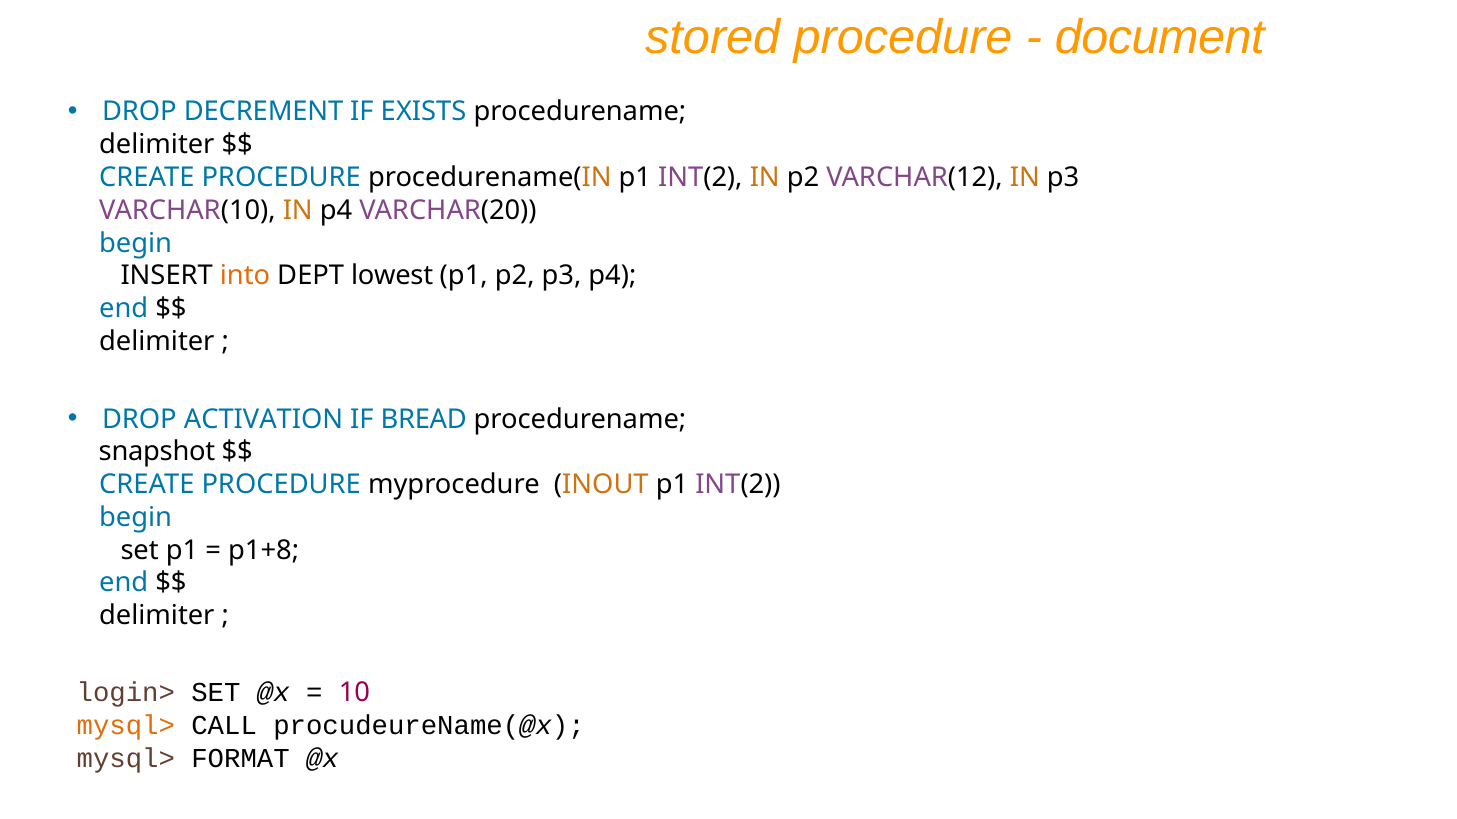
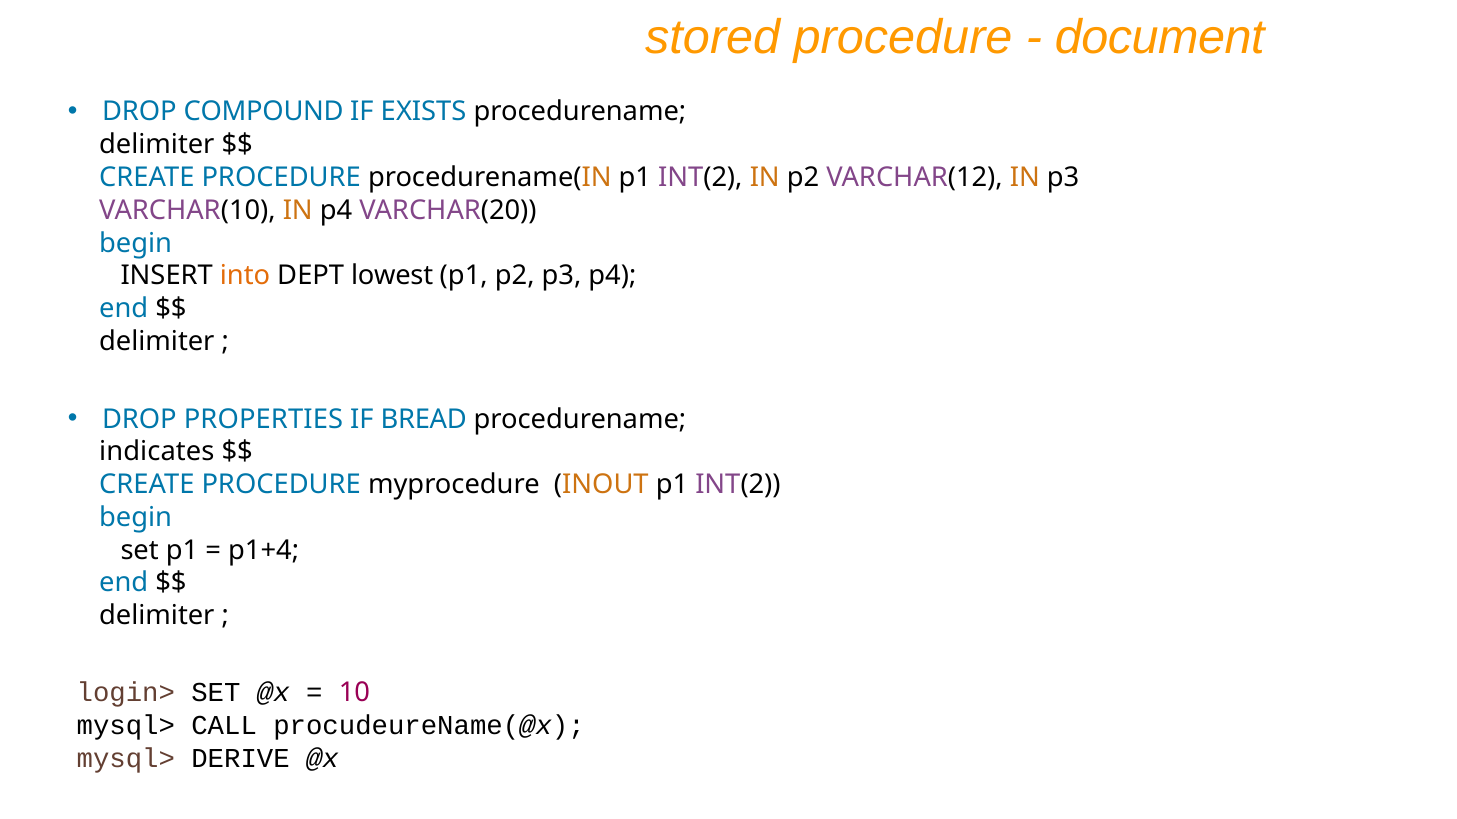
DECREMENT: DECREMENT -> COMPOUND (264, 112)
ACTIVATION: ACTIVATION -> PROPERTIES (263, 419)
snapshot: snapshot -> indicates (157, 452)
p1+8: p1+8 -> p1+4 (264, 550)
mysql> colour: orange -> black (126, 726)
FORMAT: FORMAT -> DERIVE (241, 759)
